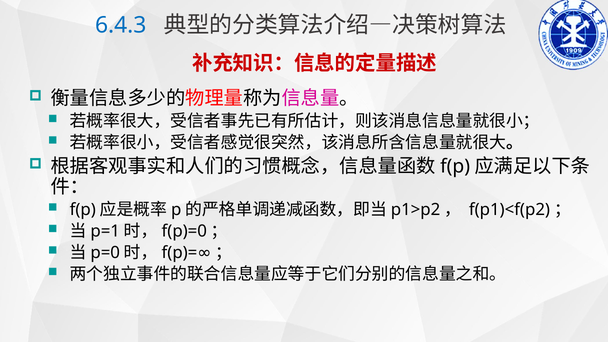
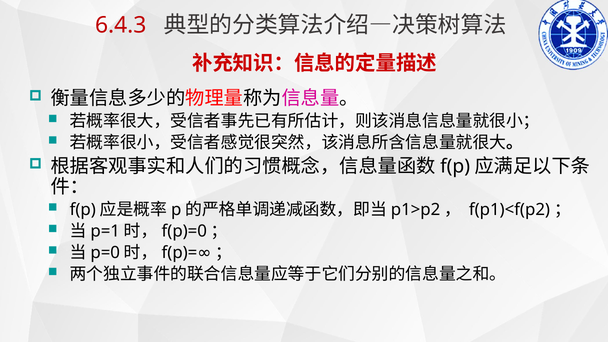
6.4.3 colour: blue -> red (121, 25)
